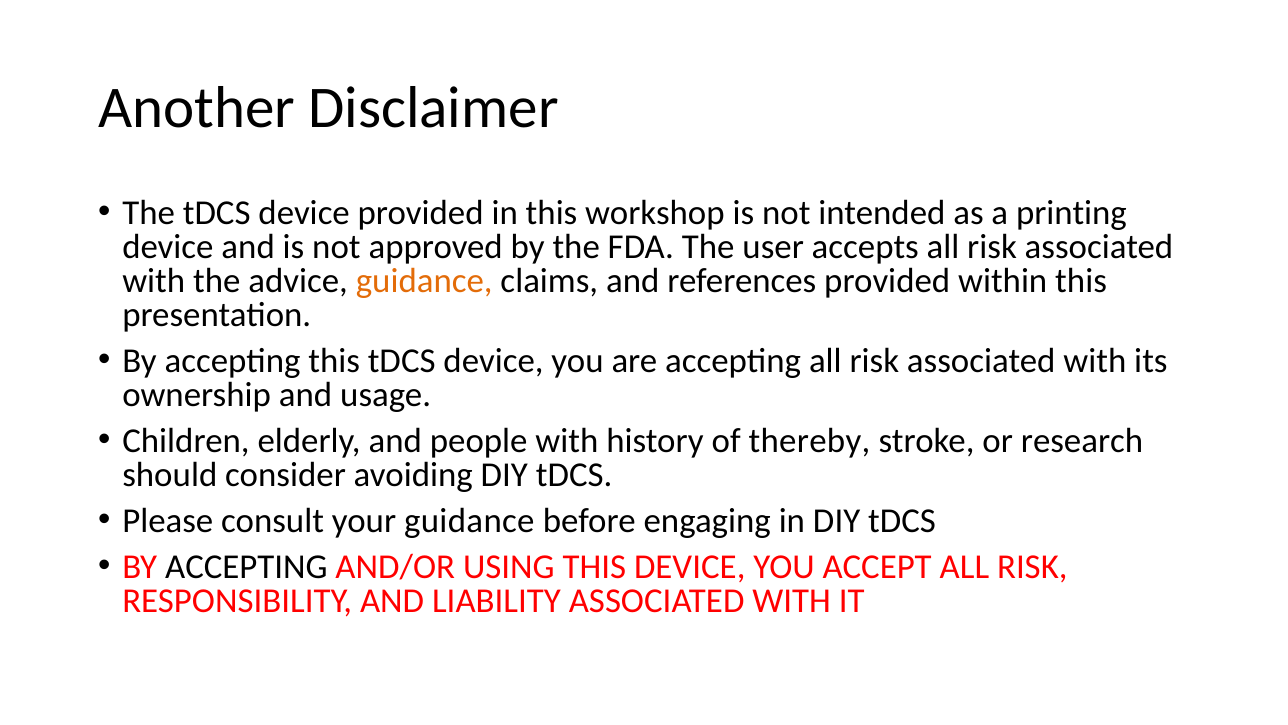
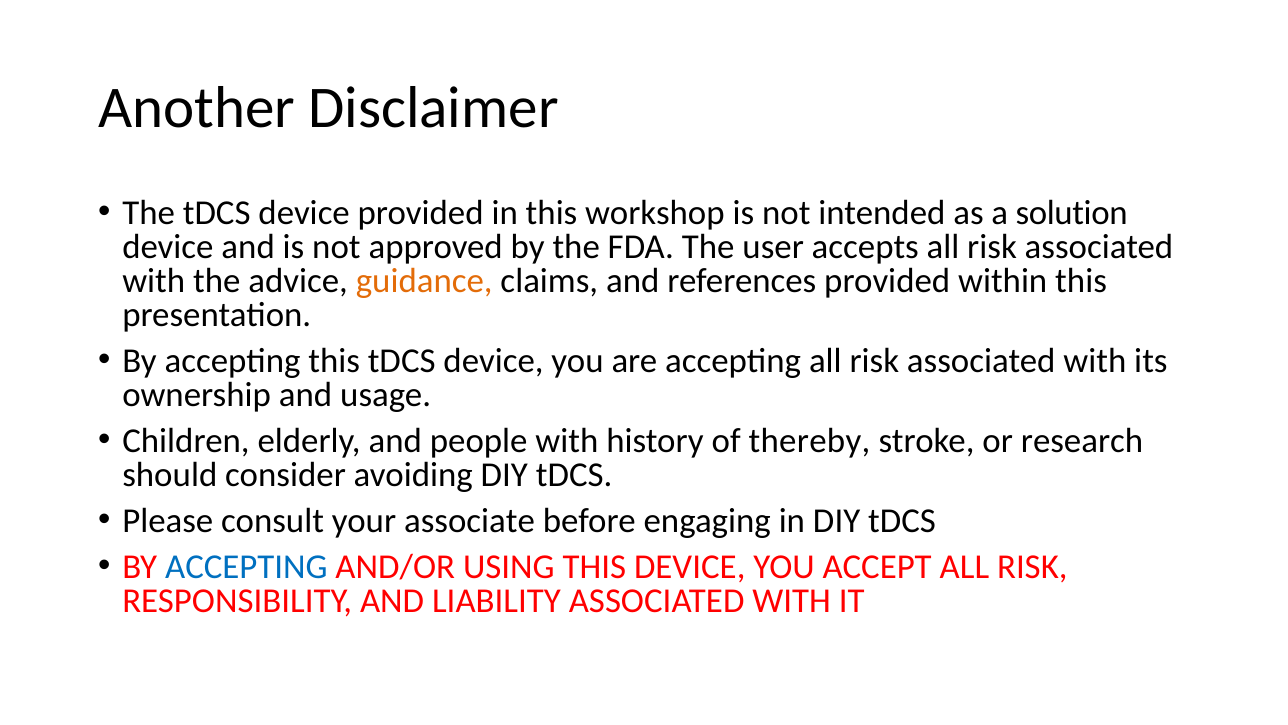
printing: printing -> solution (1072, 213)
your guidance: guidance -> associate (470, 521)
ACCEPTING colour: black -> blue (246, 566)
